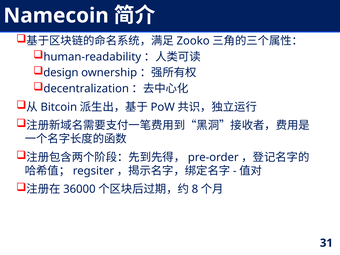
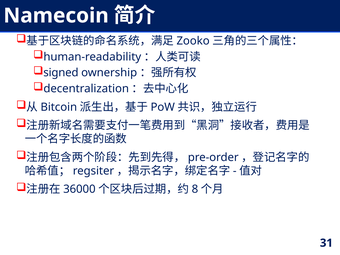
design: design -> signed (61, 73)
